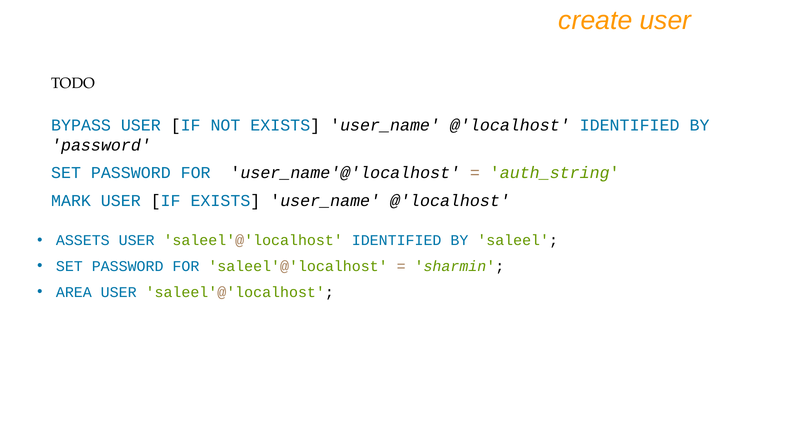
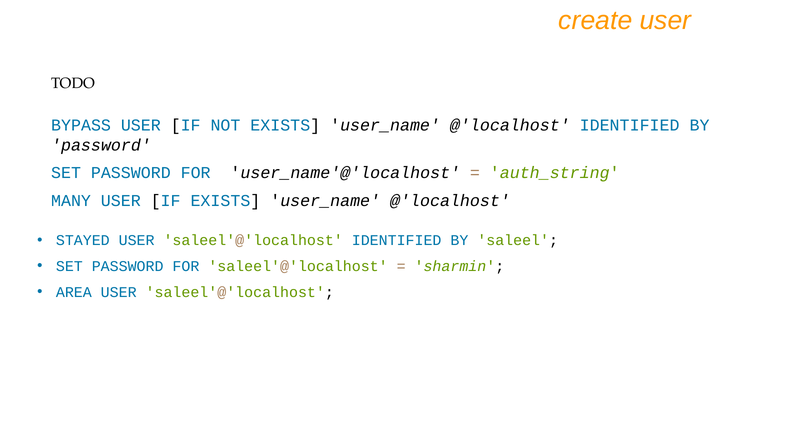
MARK: MARK -> MANY (71, 201)
ASSETS: ASSETS -> STAYED (83, 241)
